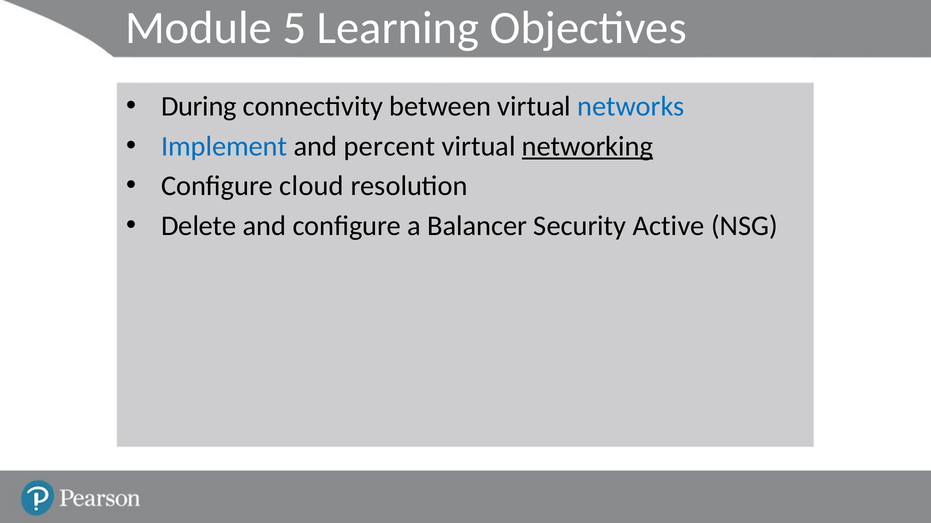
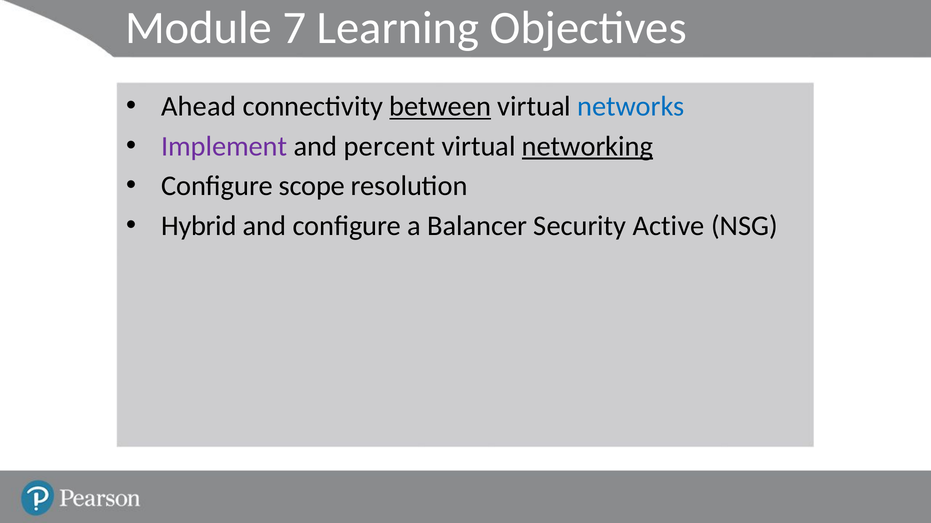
5: 5 -> 7 (294, 28)
During: During -> Ahead (199, 107)
between underline: none -> present (440, 107)
Implement colour: blue -> purple (224, 146)
cloud: cloud -> scope (312, 186)
Delete: Delete -> Hybrid (199, 226)
